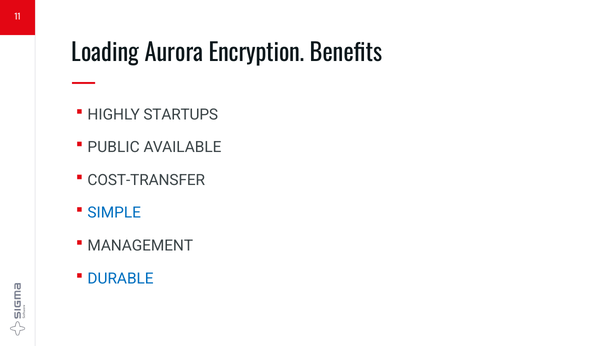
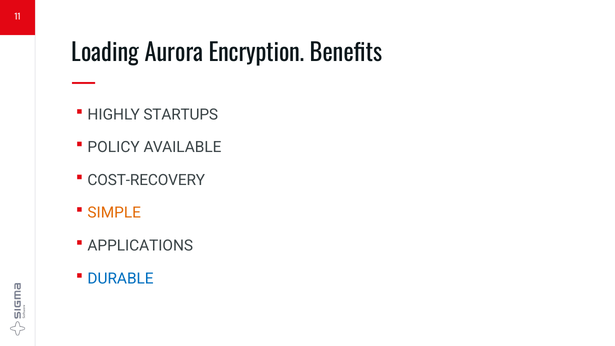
PUBLIC: PUBLIC -> POLICY (114, 147)
COST-TRANSFER: COST-TRANSFER -> COST-RECOVERY (146, 180)
SIMPLE colour: blue -> orange (114, 213)
MANAGEMENT: MANAGEMENT -> APPLICATIONS (140, 246)
